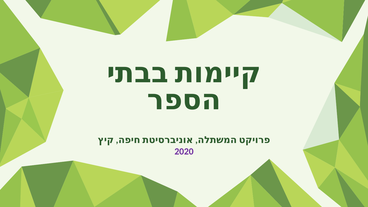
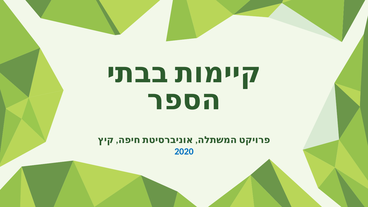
2020 colour: purple -> blue (184, 151)
